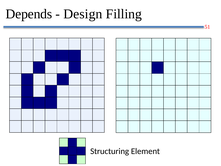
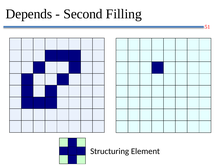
Design: Design -> Second (83, 14)
